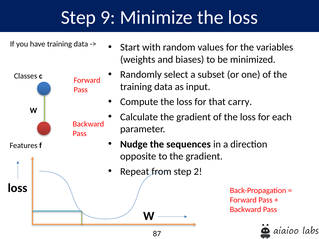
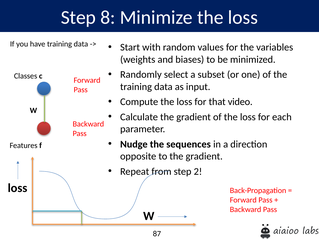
9: 9 -> 8 (108, 17)
carry: carry -> video (240, 102)
